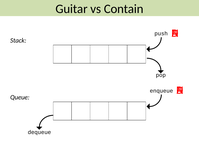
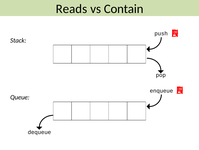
Guitar: Guitar -> Reads (71, 9)
